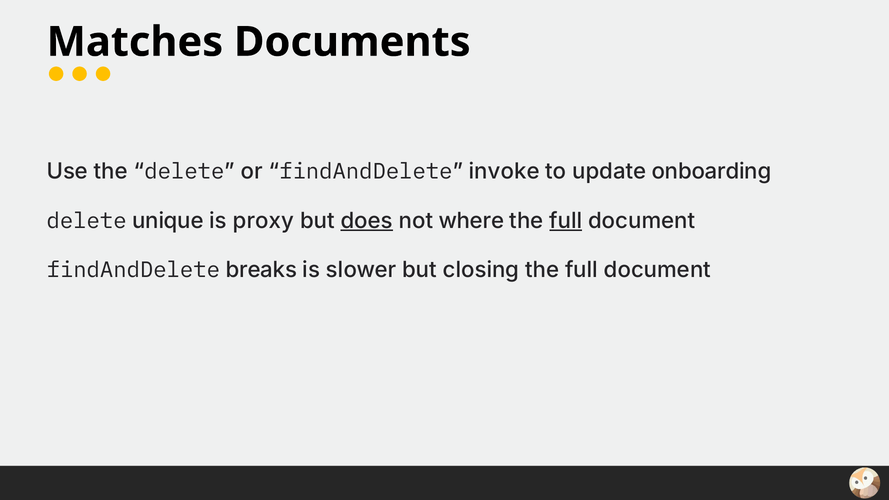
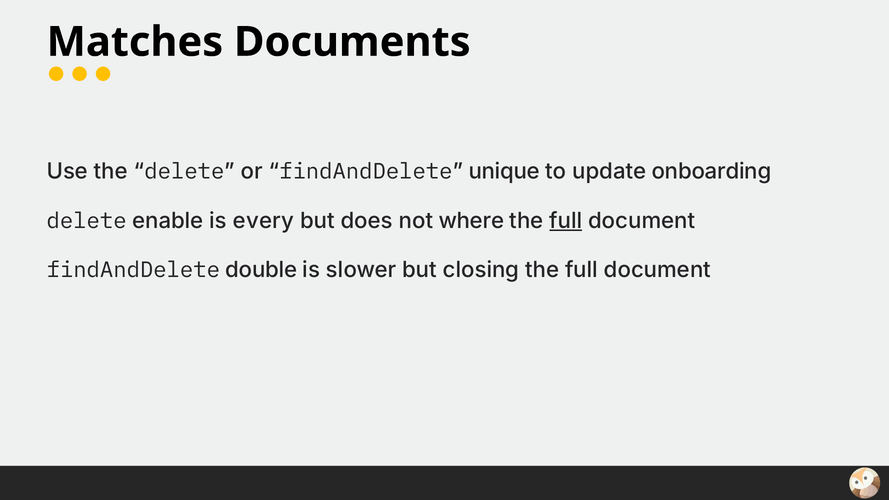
invoke: invoke -> unique (504, 172)
unique: unique -> enable (168, 221)
proxy: proxy -> every (263, 221)
does underline: present -> none (367, 221)
breaks: breaks -> double (261, 270)
